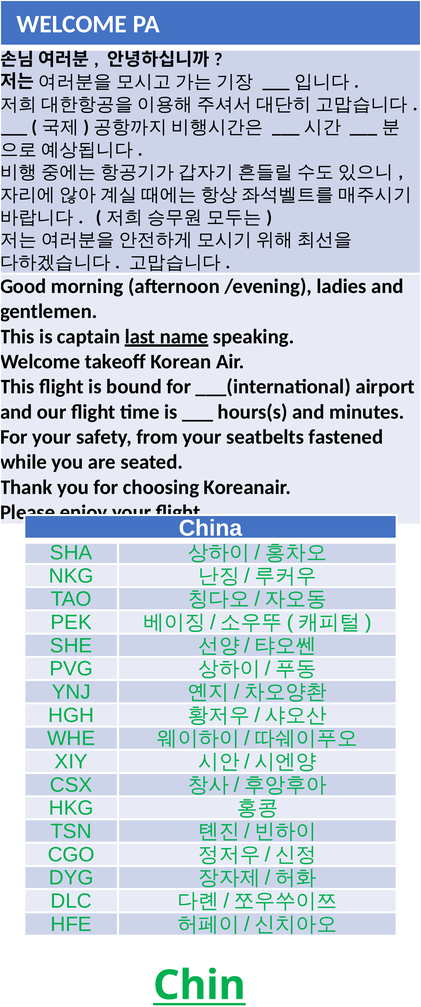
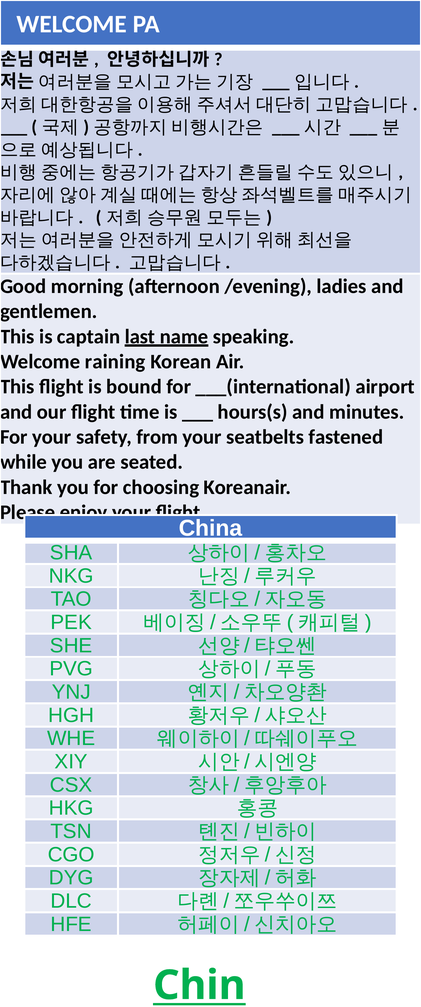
takeoff: takeoff -> raining (115, 362)
